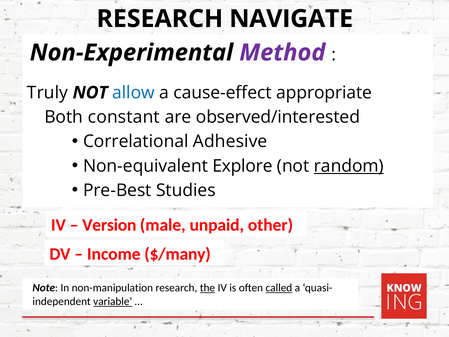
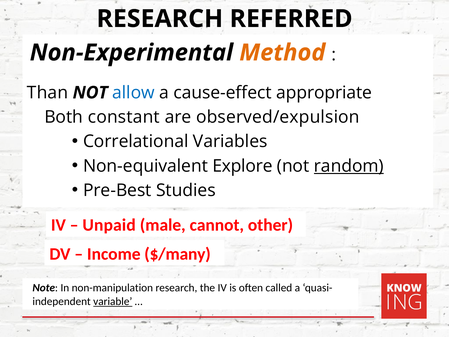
NAVIGATE: NAVIGATE -> REFERRED (291, 19)
Method colour: purple -> orange (282, 53)
Truly: Truly -> Than (47, 93)
observed/interested: observed/interested -> observed/expulsion (278, 117)
Adhesive: Adhesive -> Variables (230, 141)
Version: Version -> Unpaid (109, 225)
unpaid: unpaid -> cannot (217, 225)
the underline: present -> none (207, 288)
called underline: present -> none (279, 288)
